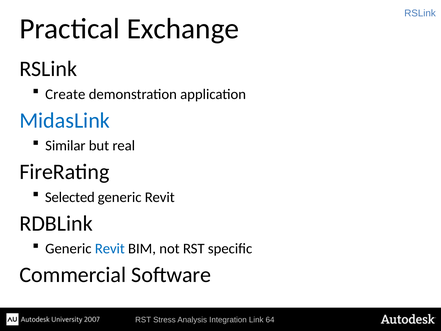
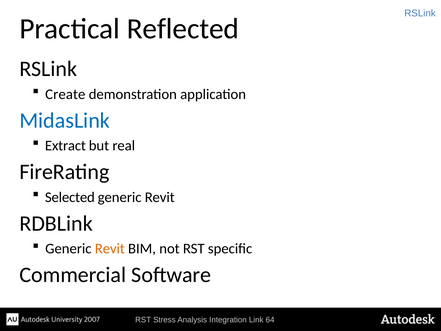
Exchange: Exchange -> Reflected (183, 29)
Similar: Similar -> Extract (65, 146)
Revit colour: blue -> orange (110, 248)
